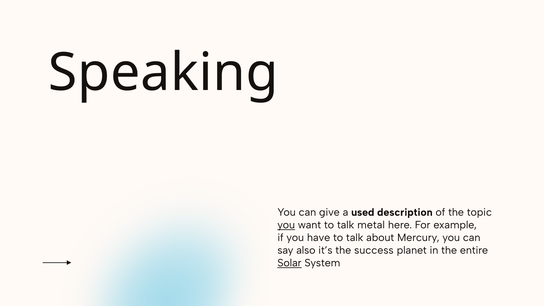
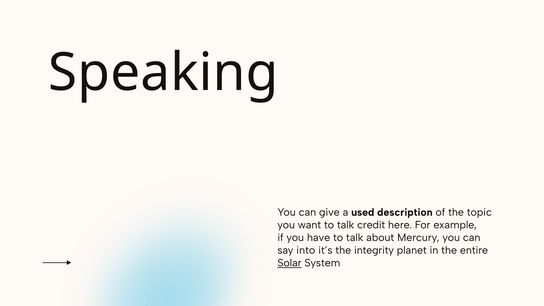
you underline: present -> none (286, 225)
metal: metal -> credit (371, 225)
also: also -> into (306, 250)
success: success -> integrity (374, 250)
